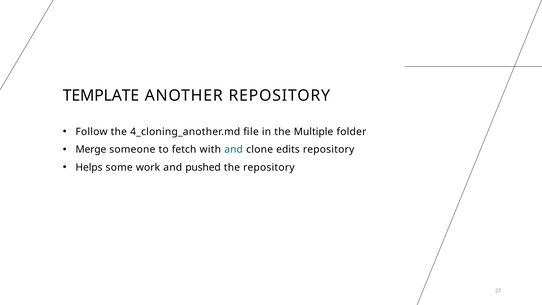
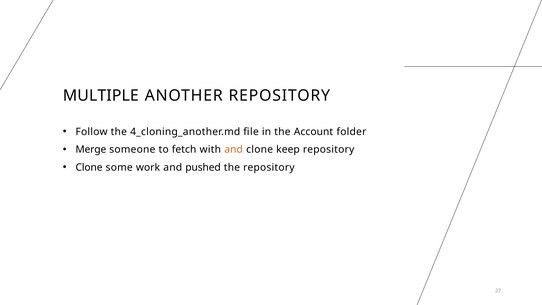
TEMPLATE: TEMPLATE -> MULTIPLE (101, 96)
Multiple: Multiple -> Account (313, 132)
and colour: blue -> orange (234, 150)
edits: edits -> keep (288, 150)
Helps: Helps -> Clone (89, 167)
